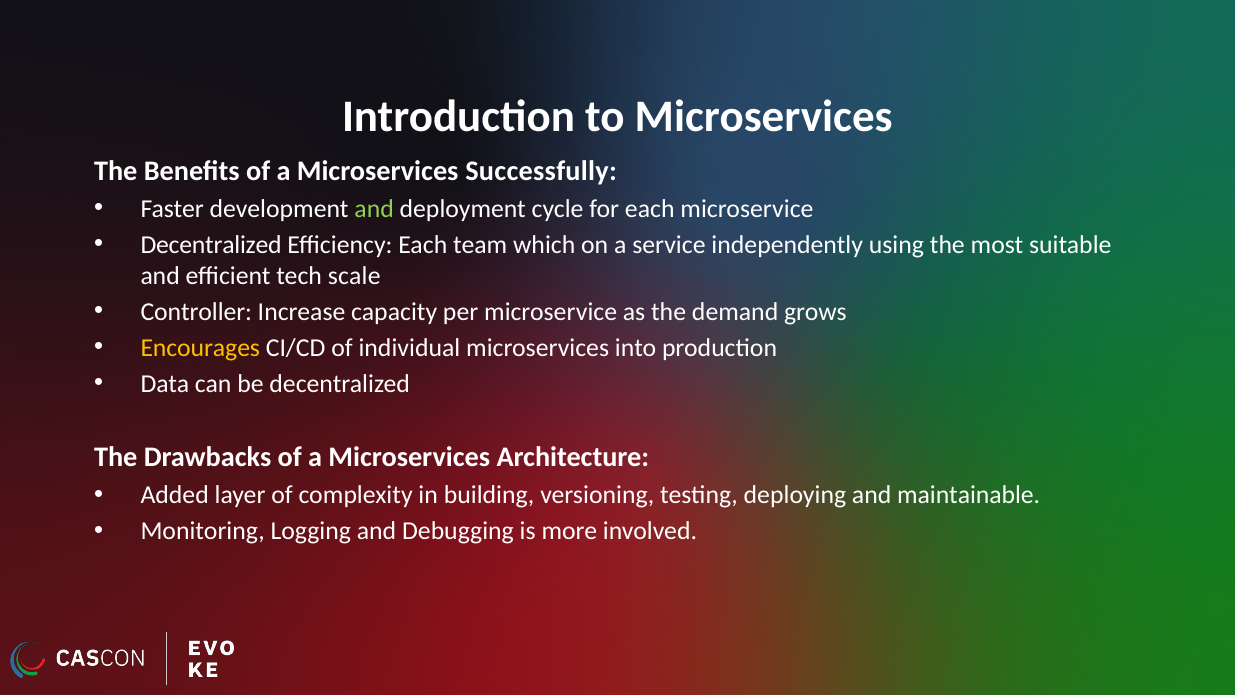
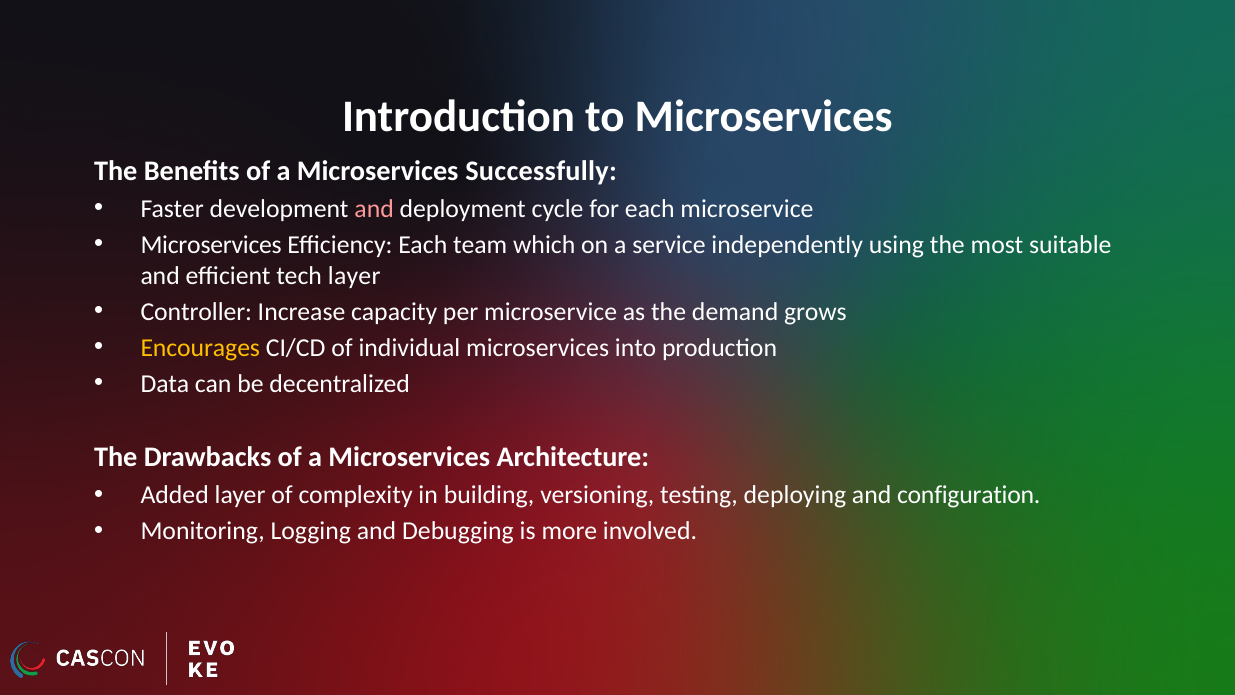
and colour: light green -> pink (374, 209)
Decentralized: Decentralized -> Microservices (211, 245)
tech scale: scale -> layer (354, 276)
maintainable: maintainable -> configuration (969, 495)
